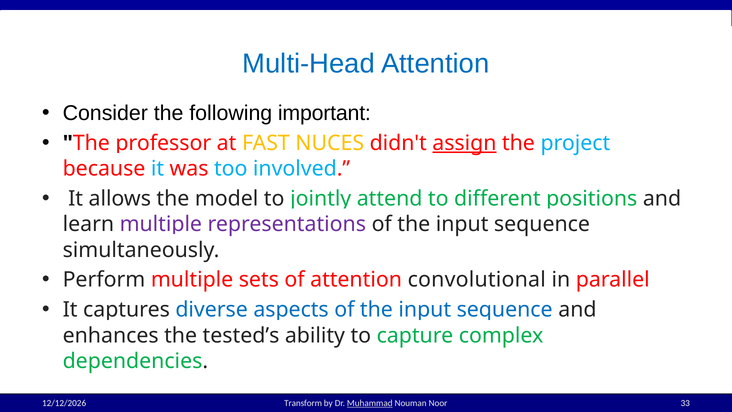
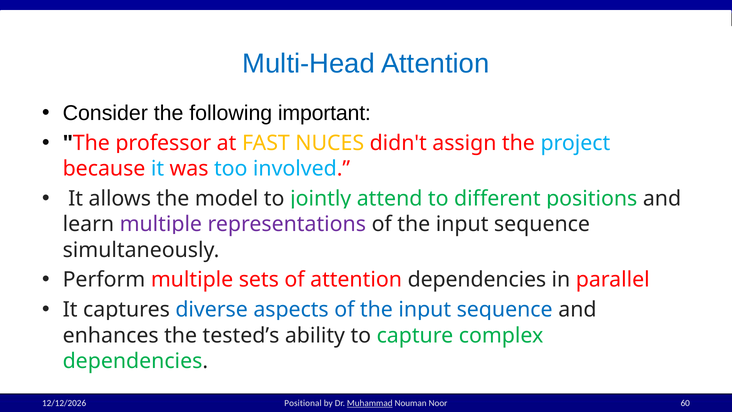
assign underline: present -> none (464, 143)
attention convolutional: convolutional -> dependencies (477, 280)
Transform: Transform -> Positional (303, 403)
33: 33 -> 60 (685, 403)
